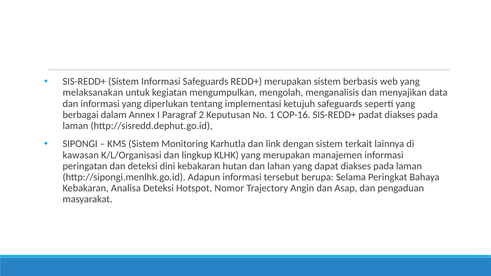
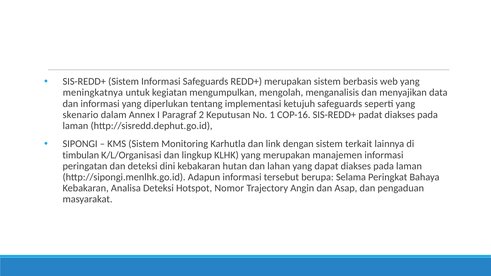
melaksanakan: melaksanakan -> meningkatnya (93, 93)
berbagai: berbagai -> skenario (80, 115)
kawasan: kawasan -> timbulan (81, 155)
